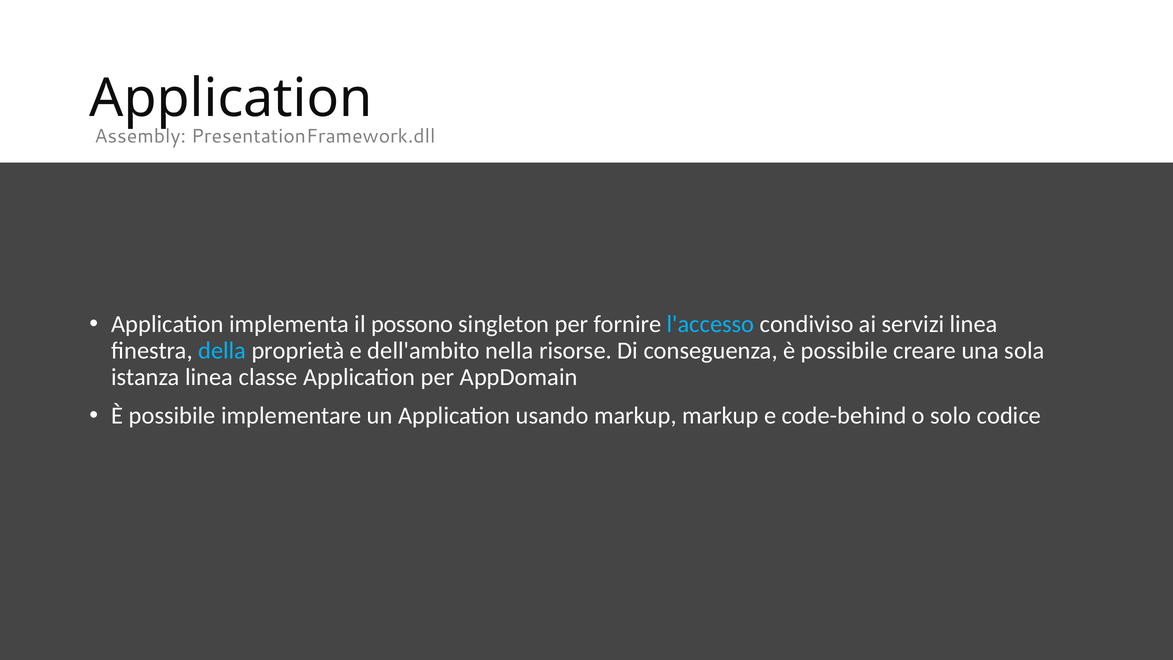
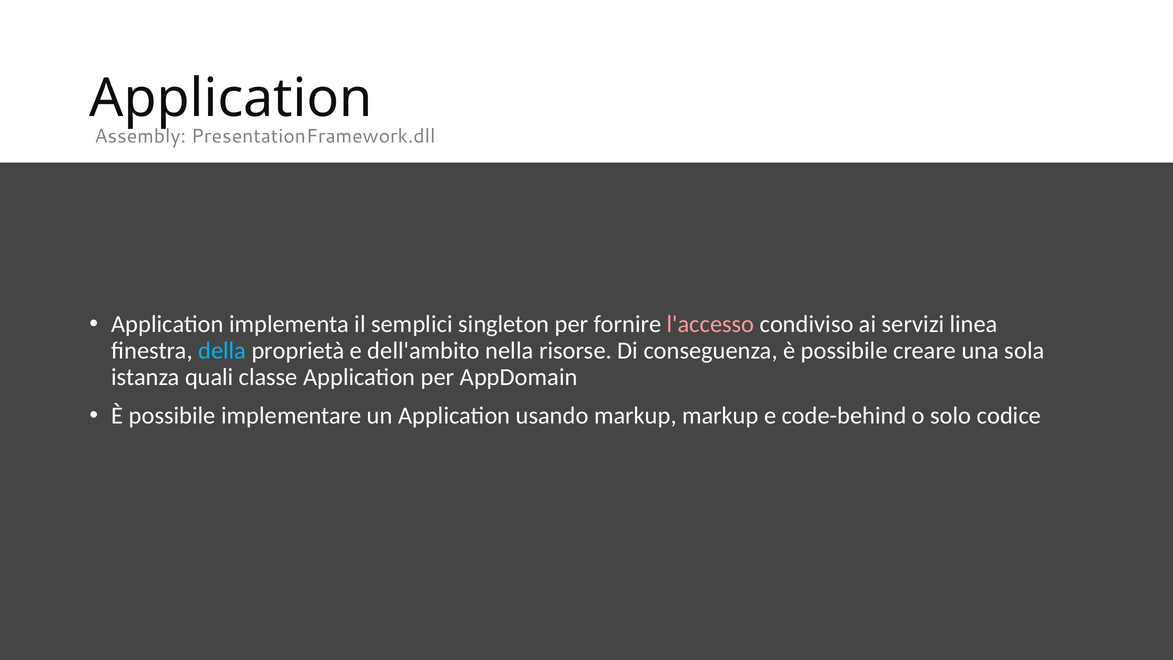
possono: possono -> semplici (412, 324)
l'accesso colour: light blue -> pink (711, 324)
istanza linea: linea -> quali (209, 377)
